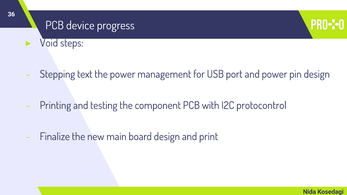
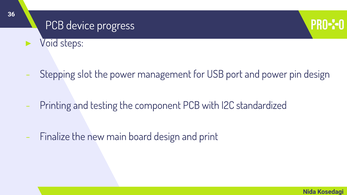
text: text -> slot (85, 74)
protocontrol: protocontrol -> standardized (261, 106)
